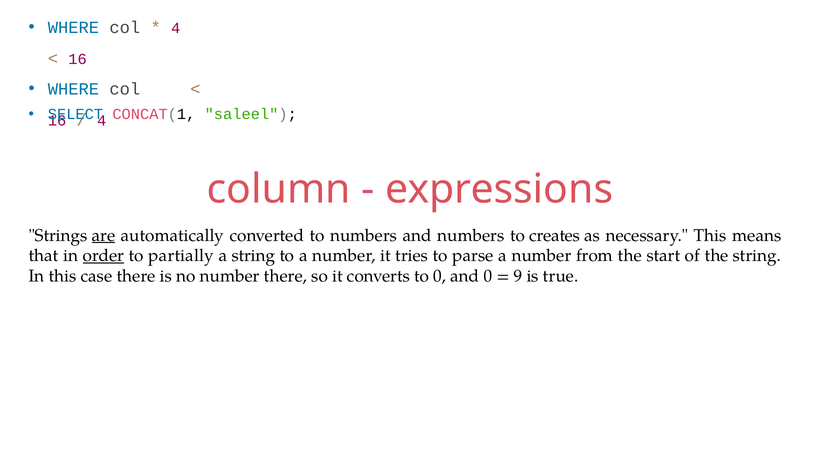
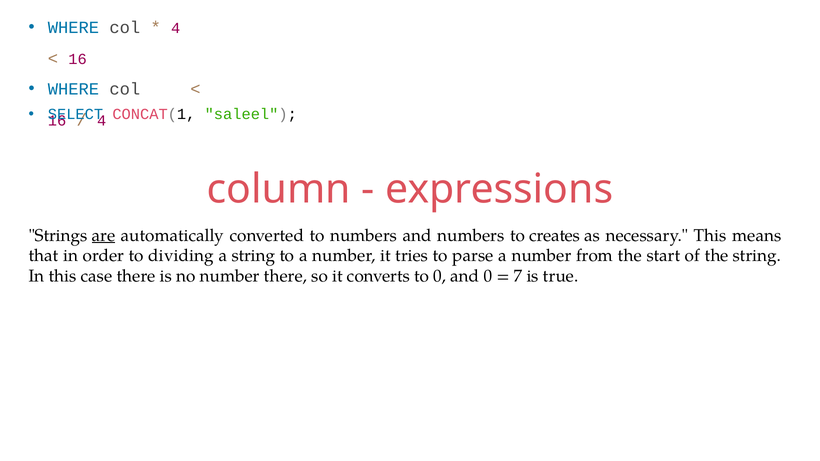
order underline: present -> none (104, 256)
partially: partially -> dividing (181, 256)
9: 9 -> 7 (518, 277)
